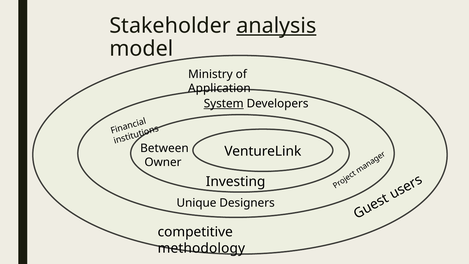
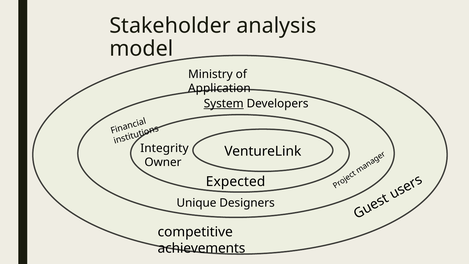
analysis underline: present -> none (276, 26)
Between: Between -> Integrity (164, 148)
Investing: Investing -> Expected (236, 181)
methodology: methodology -> achievements (201, 248)
